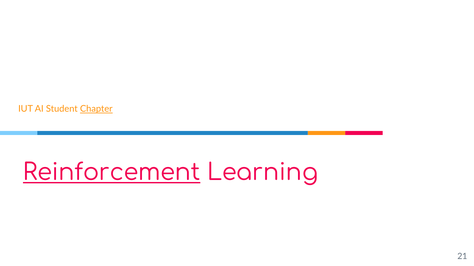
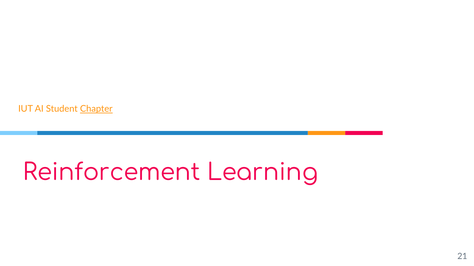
Reinforcement underline: present -> none (112, 173)
